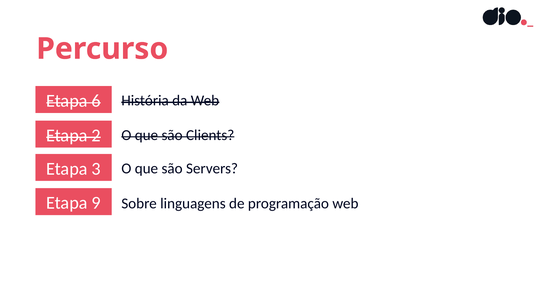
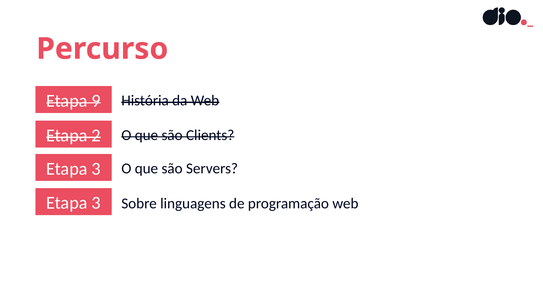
6: 6 -> 9 (96, 101)
9: 9 -> 3 (96, 203)
